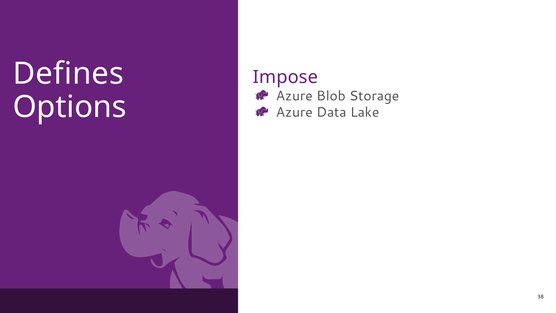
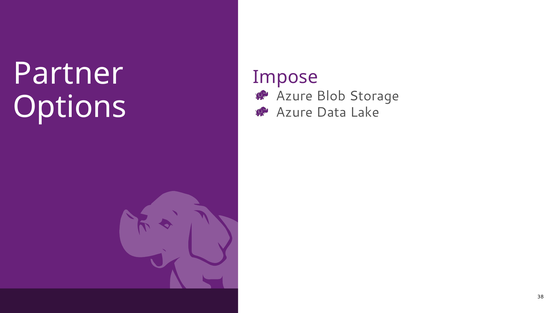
Defines: Defines -> Partner (68, 74)
